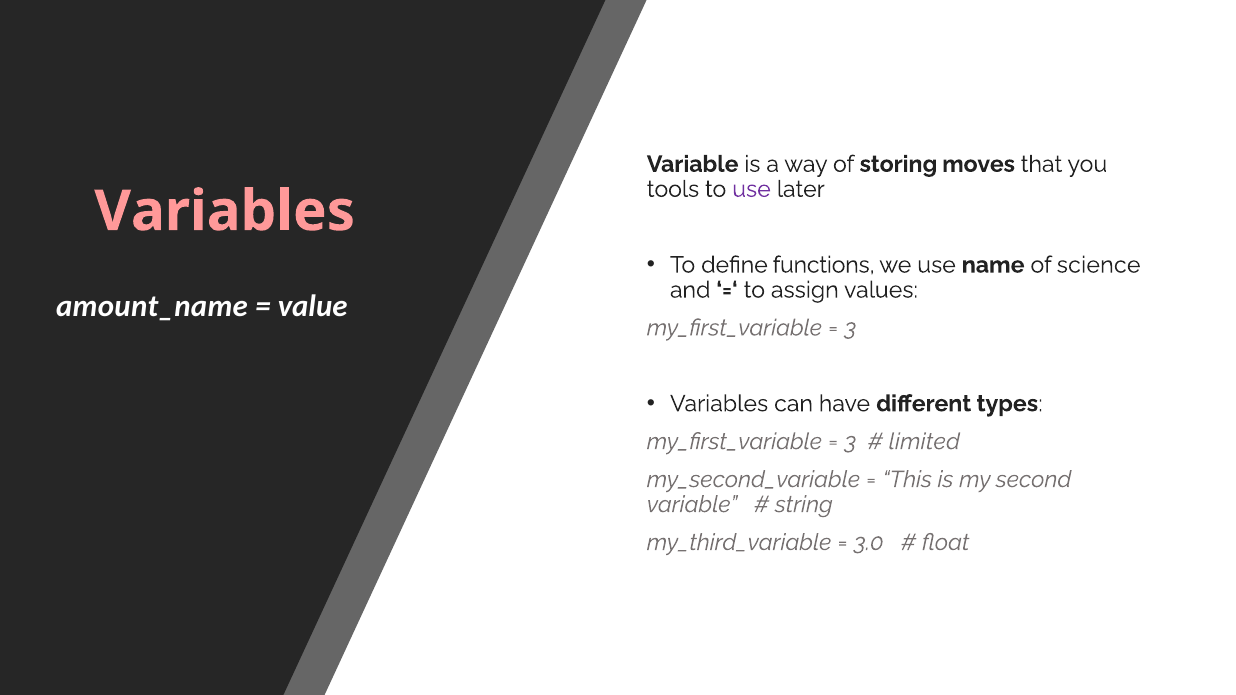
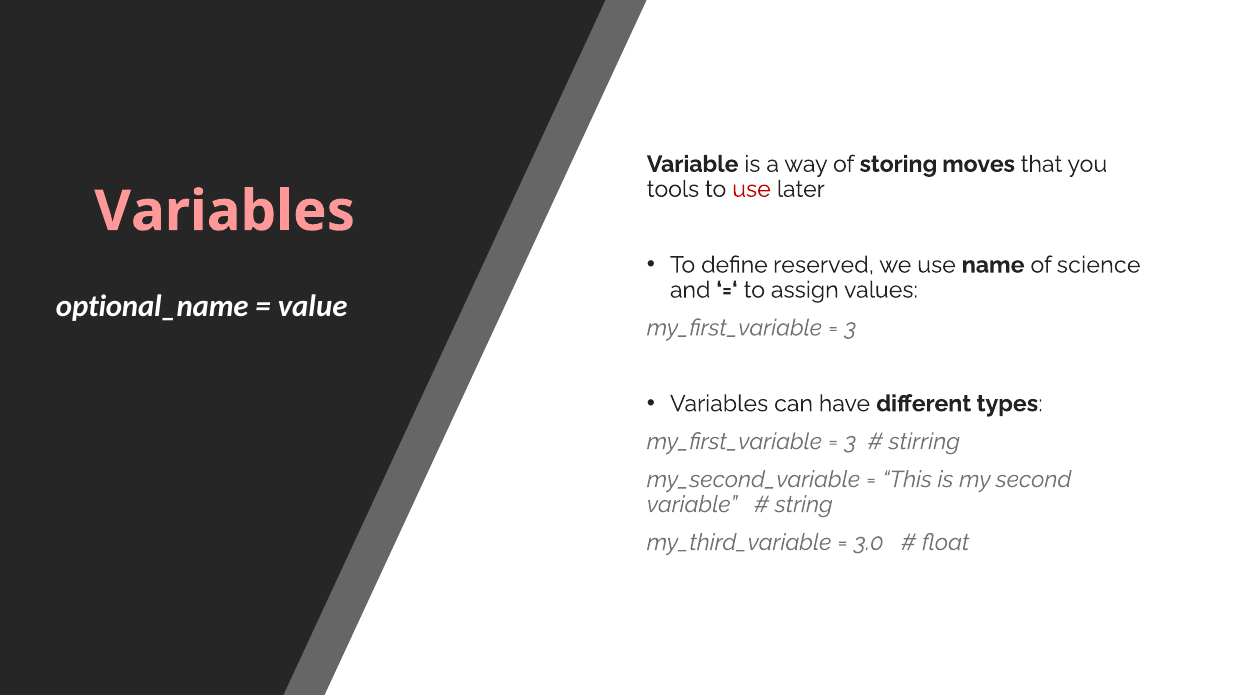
use colour: purple -> red (752, 189)
functions: functions -> reserved (823, 265)
amount_name: amount_name -> optional_name (152, 306)
limited: limited -> stirring (924, 442)
